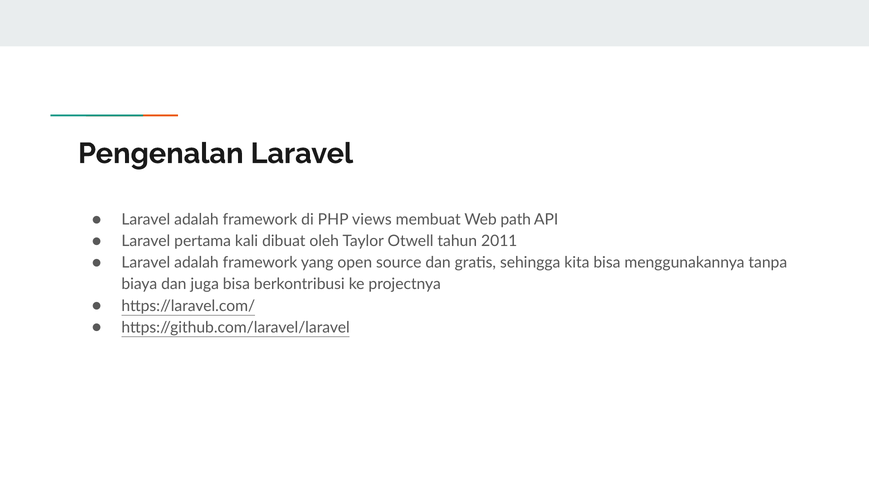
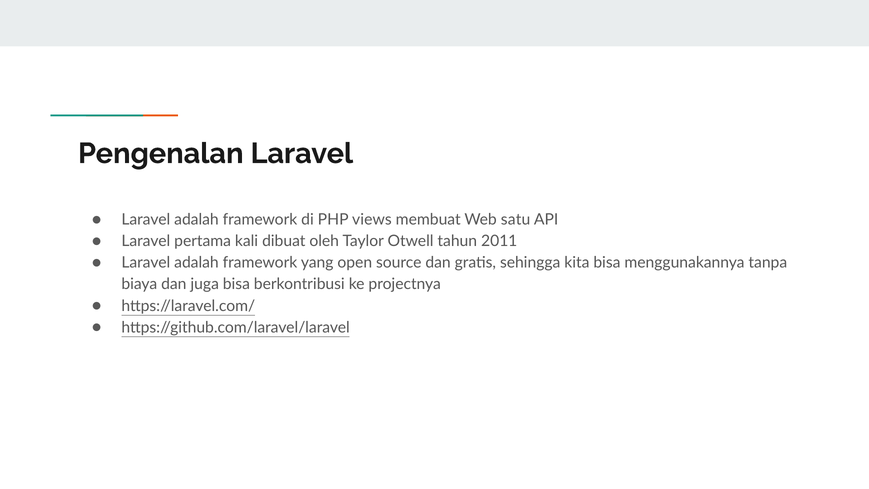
path: path -> satu (516, 220)
